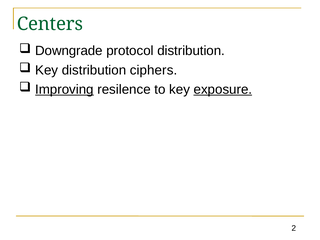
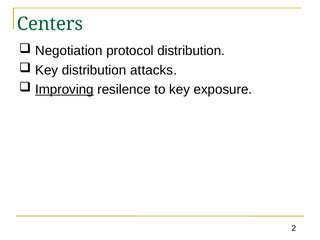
Downgrade: Downgrade -> Negotiation (69, 51)
ciphers: ciphers -> attacks (154, 70)
exposure underline: present -> none (223, 89)
